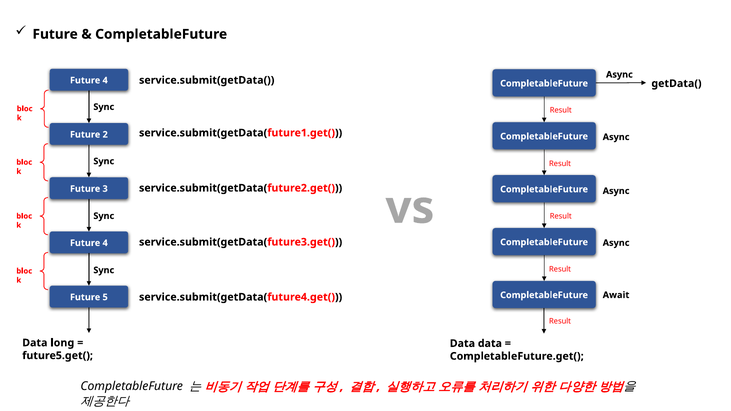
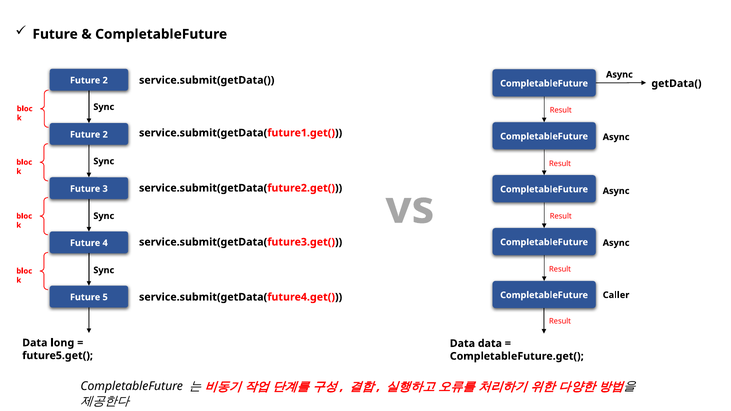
4: 4 -> 2 (105, 80)
Await: Await -> Caller (616, 295)
